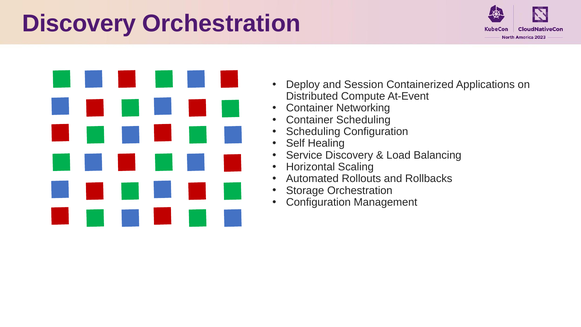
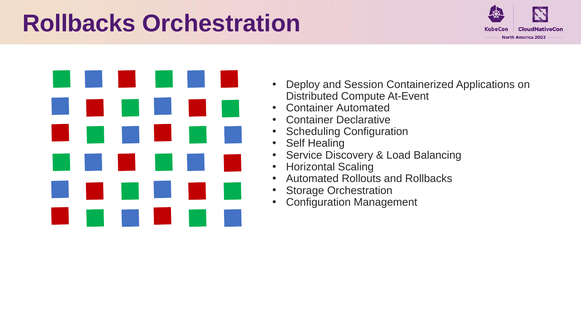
Discovery: Discovery -> Rollbacks (79, 24)
Container Networking: Networking -> Automated (363, 108)
Container Scheduling: Scheduling -> Declarative (363, 120)
